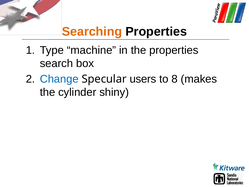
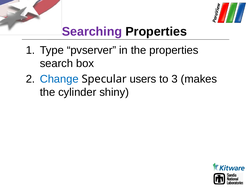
Searching colour: orange -> purple (92, 32)
machine: machine -> pvserver (92, 50)
8: 8 -> 3 (175, 79)
